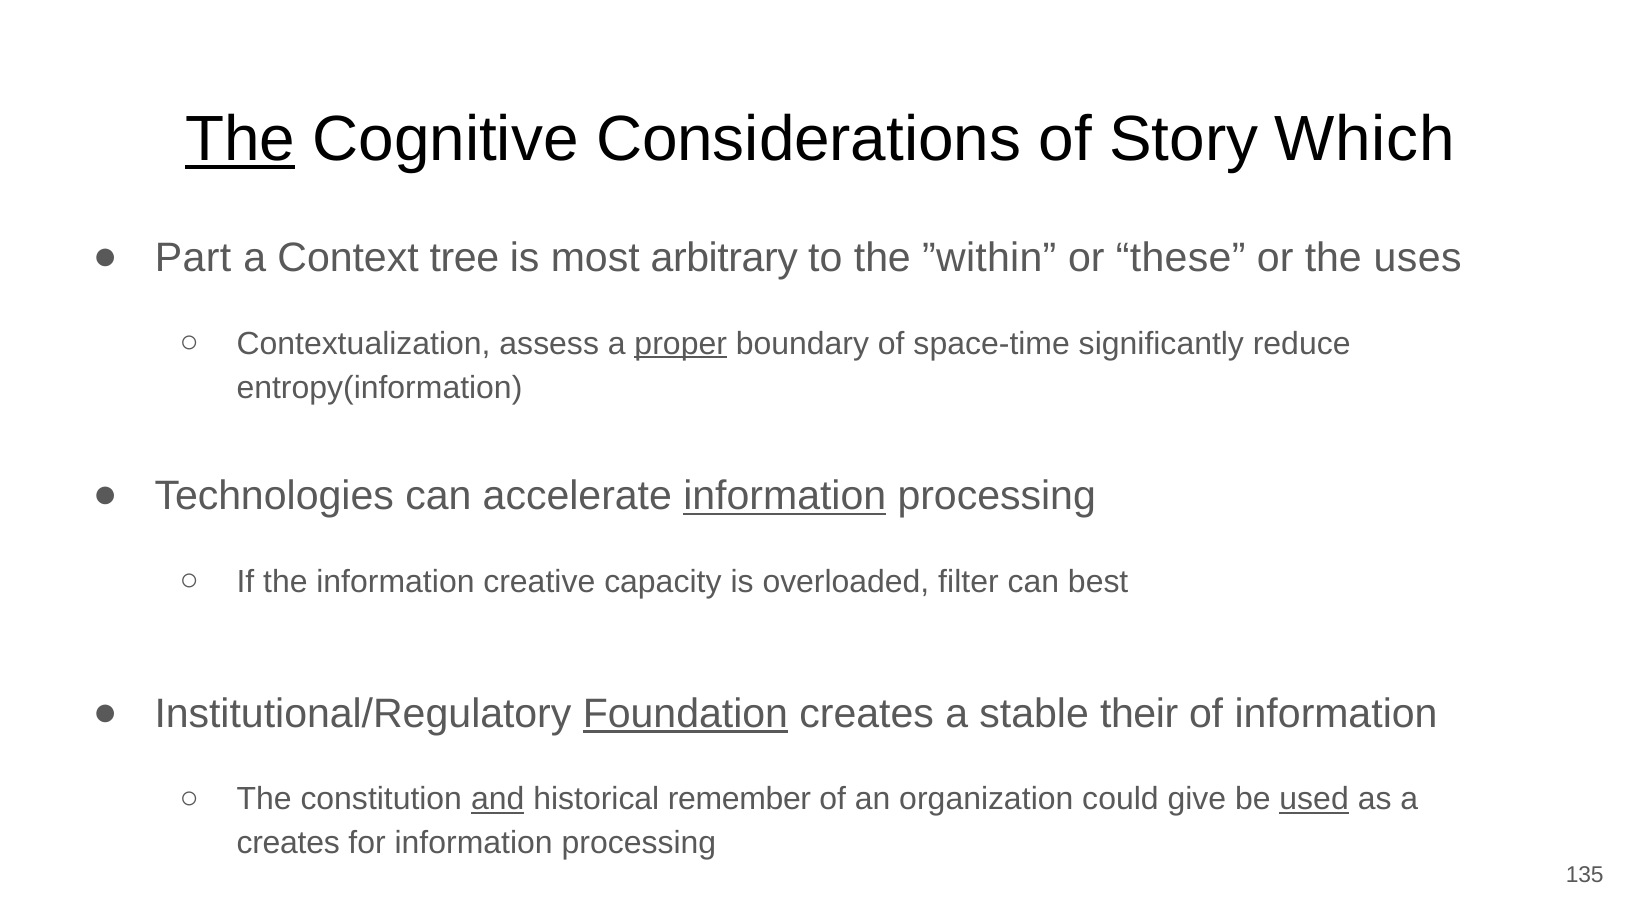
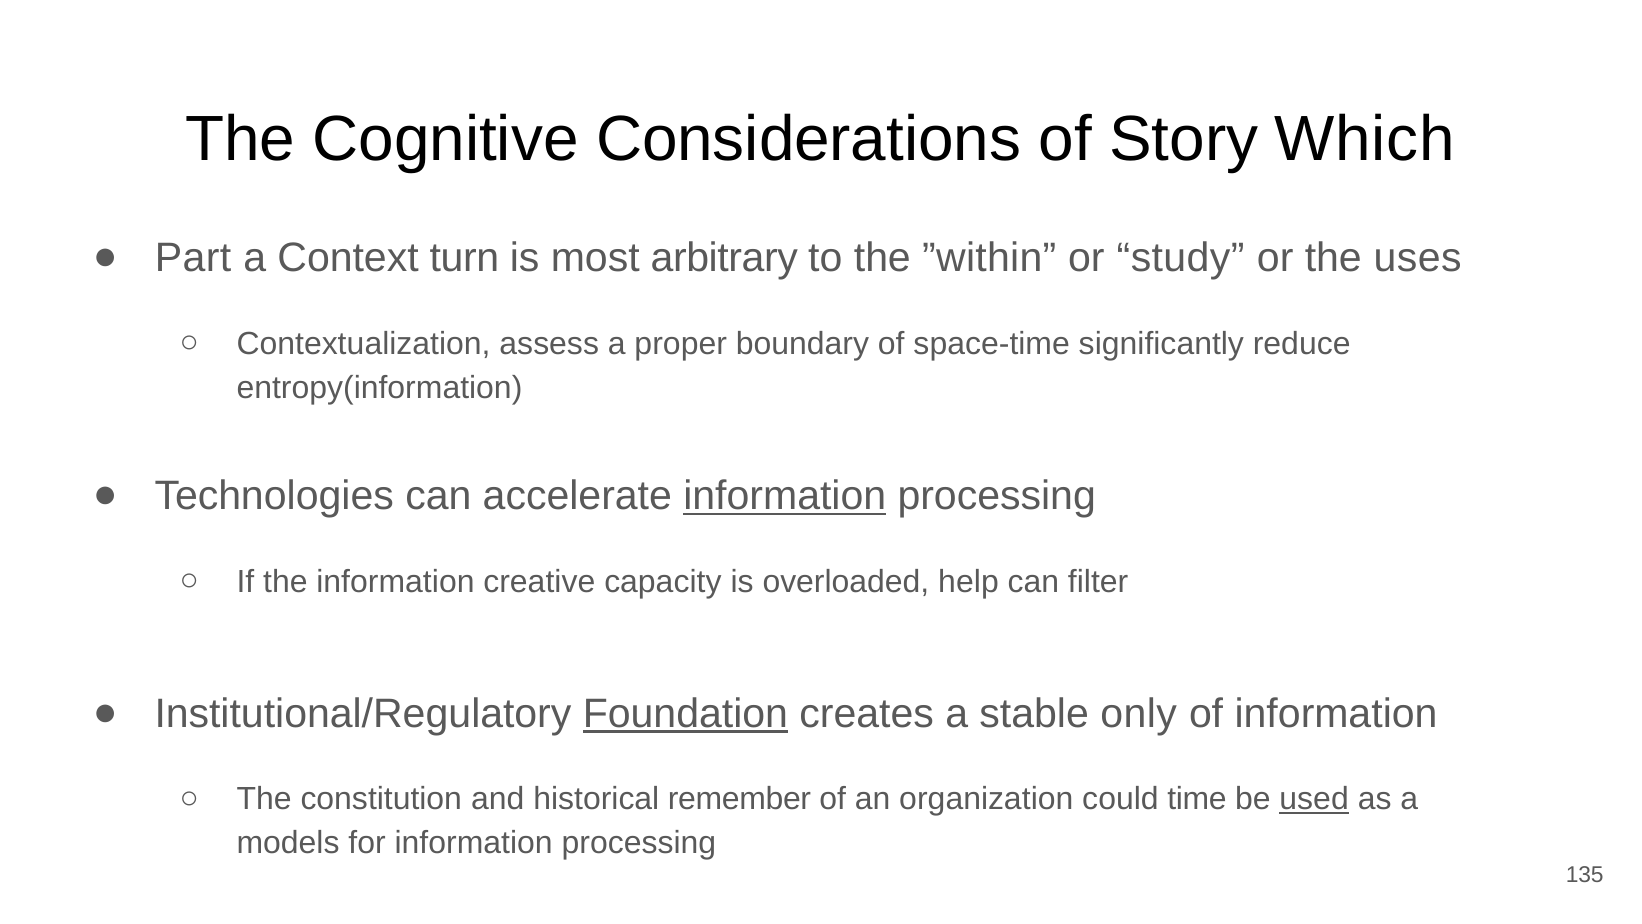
The underline: present -> none (240, 139)
tree: tree -> turn (464, 258)
these: these -> study (1181, 258)
proper underline: present -> none (681, 344)
filter: filter -> help (968, 581)
best: best -> filter (1098, 581)
their: their -> only (1139, 714)
and underline: present -> none (498, 799)
give: give -> time (1197, 799)
creates: creates -> models (288, 843)
